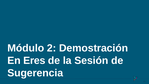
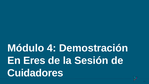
2: 2 -> 4 (52, 48)
Sugerencia: Sugerencia -> Cuidadores (35, 73)
